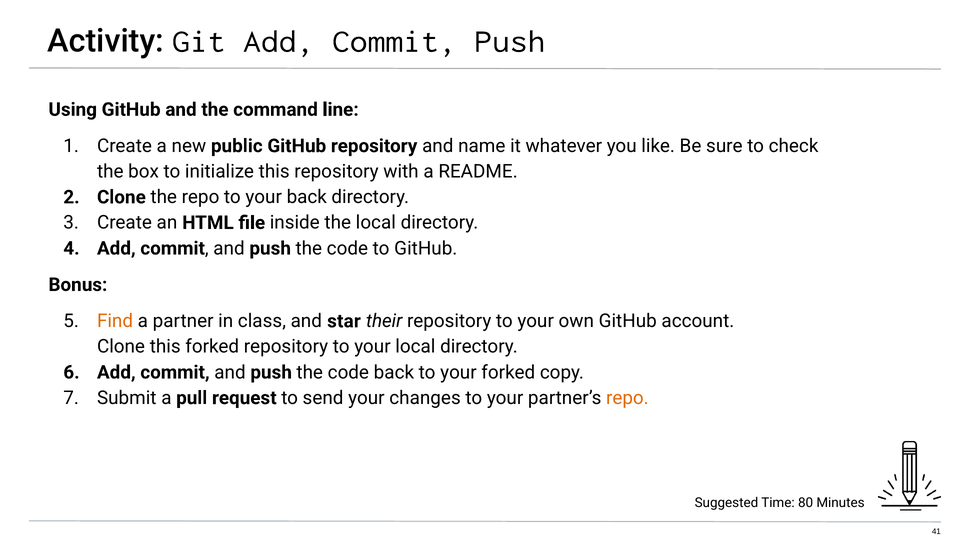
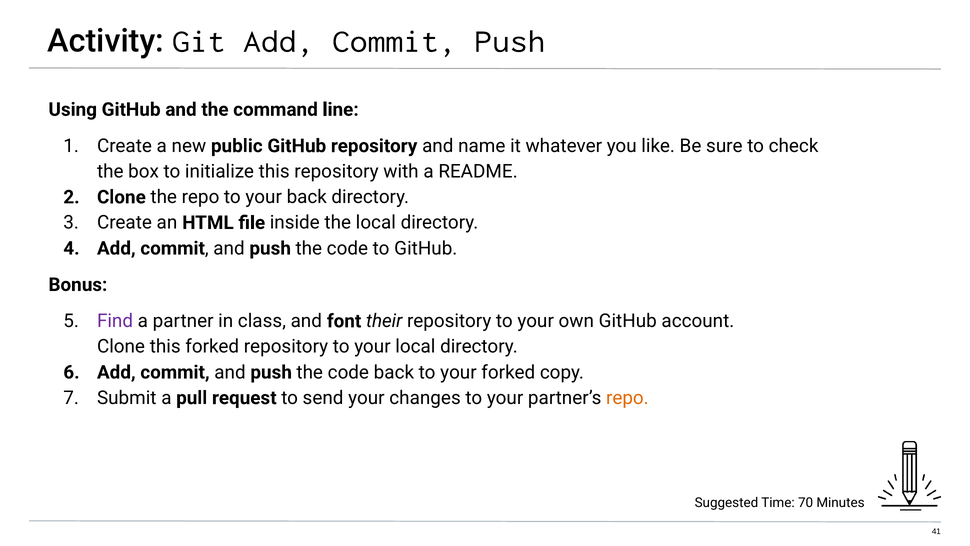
Find colour: orange -> purple (115, 321)
star: star -> font (344, 321)
80: 80 -> 70 (806, 502)
